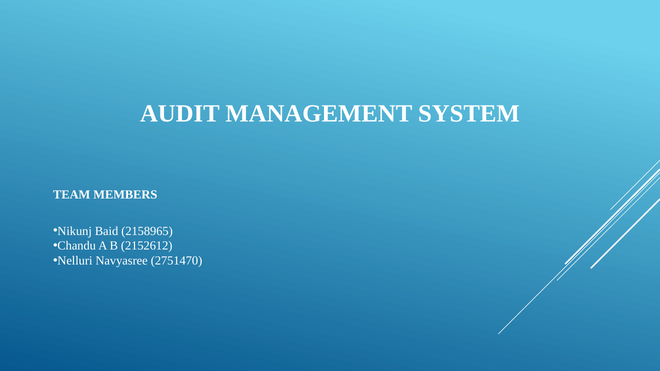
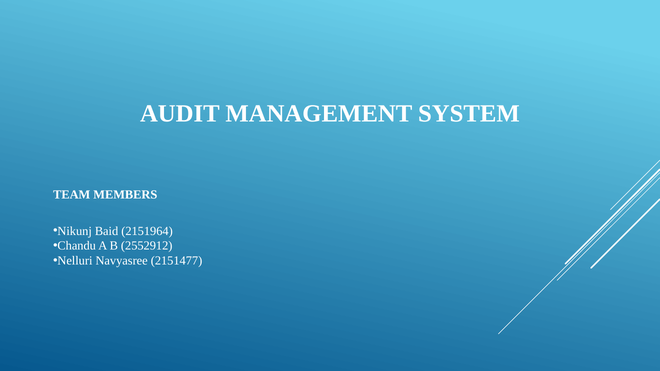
2158965: 2158965 -> 2151964 (147, 231)
2152612: 2152612 -> 2552912 (147, 246)
2751470: 2751470 -> 2151477 (177, 261)
